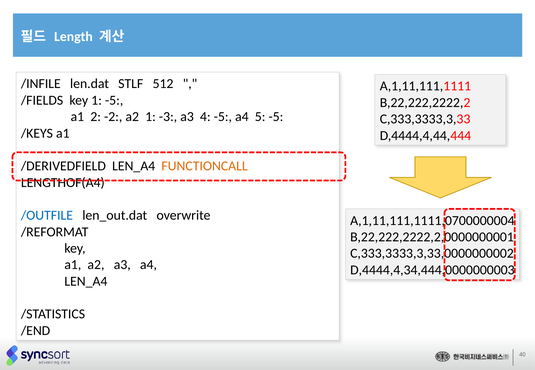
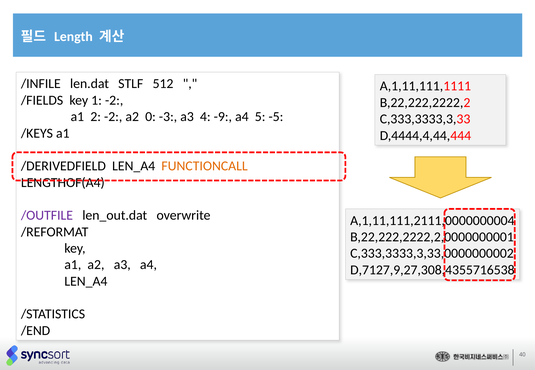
1 -5: -5 -> -2 (114, 100)
a2 1: 1 -> 0 (150, 117)
4 -5: -5 -> -9 (223, 117)
/OUTFILE colour: blue -> purple (47, 216)
A,1,11,111,1111,0700000004: A,1,11,111,1111,0700000004 -> A,1,11,111,2111,0000000004 (432, 221)
D,4444,4,34,444,0000000003: D,4444,4,34,444,0000000003 -> D,7127,9,27,308,4355716538 (432, 270)
